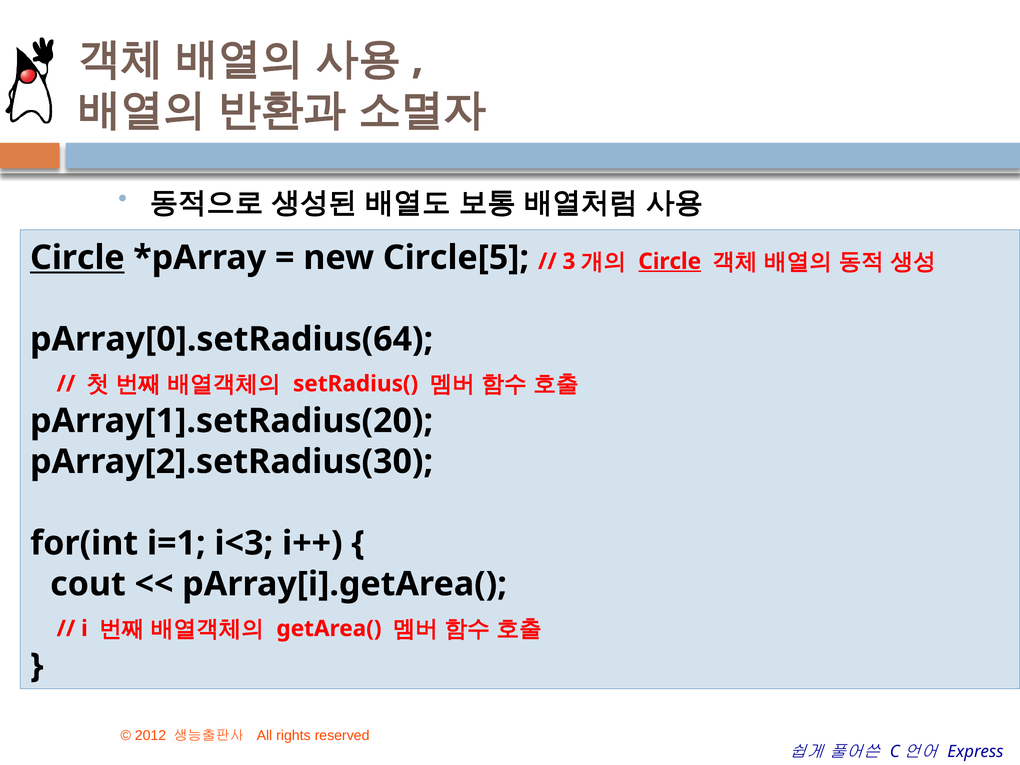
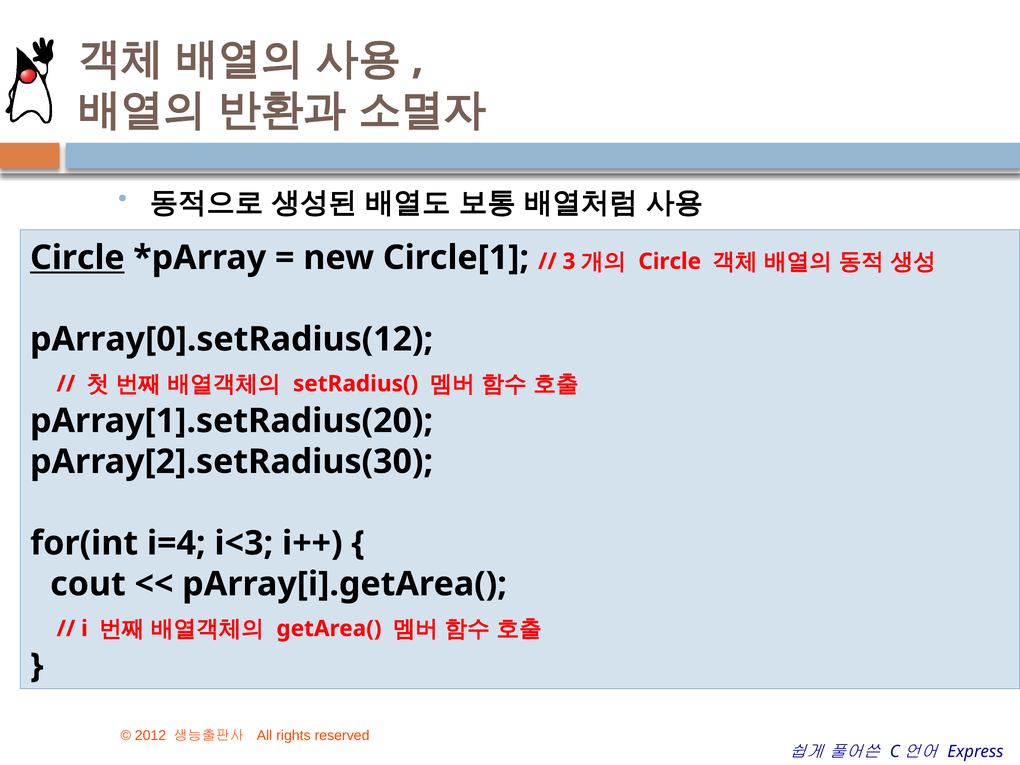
Circle[5: Circle[5 -> Circle[1 (456, 258)
Circle underline: present -> none (670, 261)
pArray[0].setRadius(64: pArray[0].setRadius(64 -> pArray[0].setRadius(12 (232, 339)
i=1: i=1 -> i=4 (176, 543)
